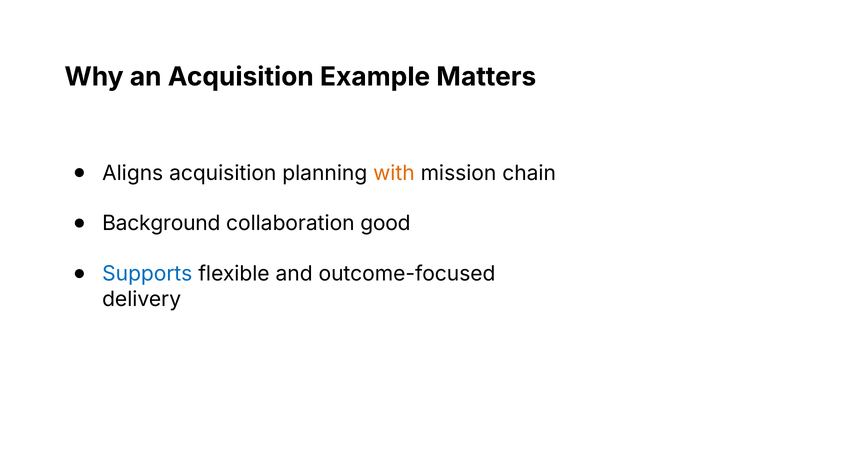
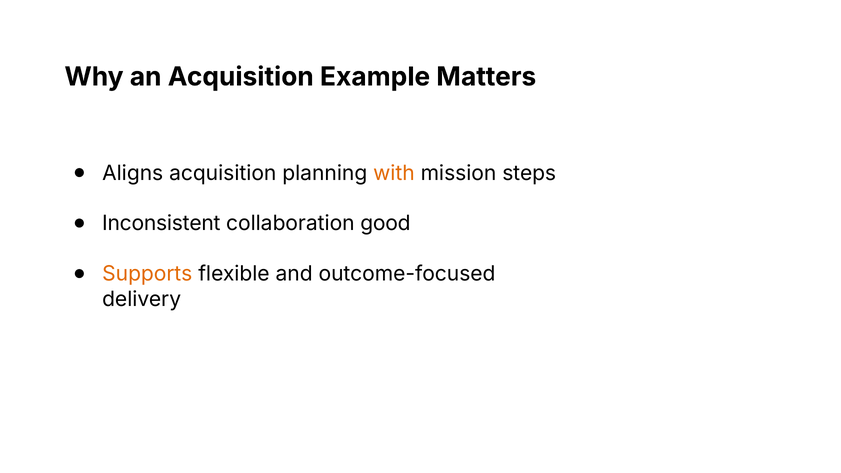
chain: chain -> steps (529, 173)
Background: Background -> Inconsistent (161, 224)
Supports colour: blue -> orange (147, 274)
